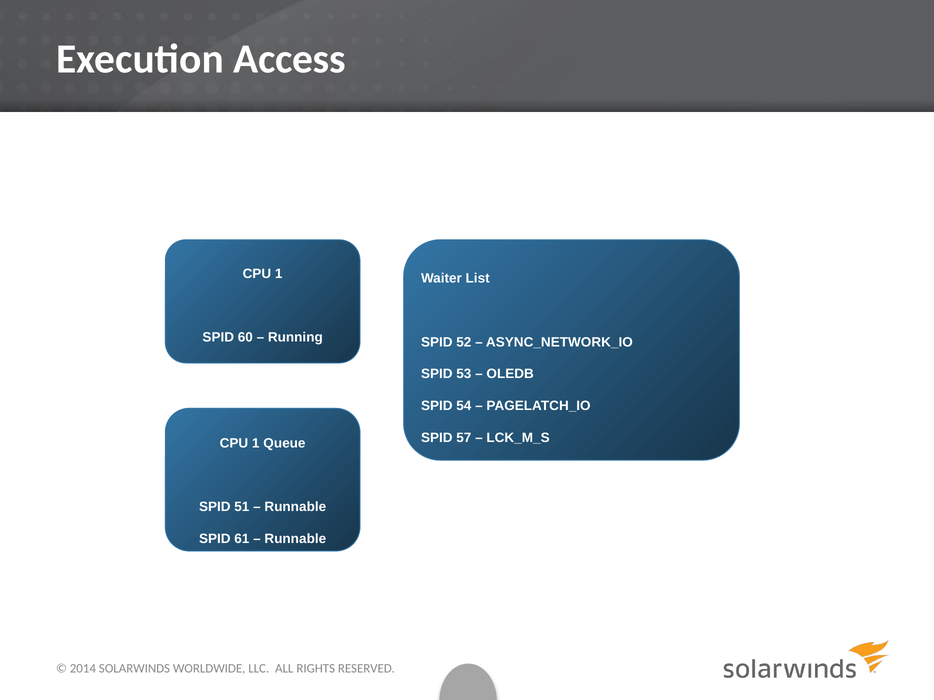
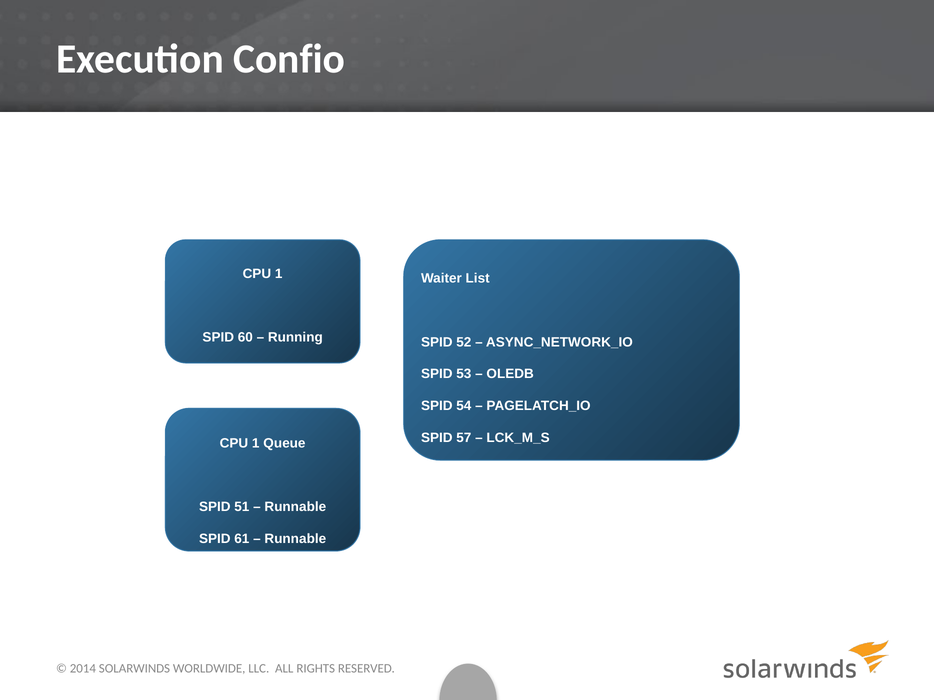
Access: Access -> Confio (289, 59)
